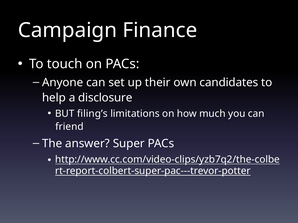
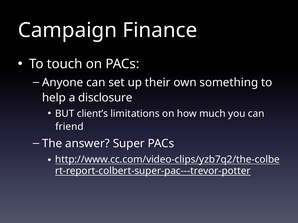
candidates: candidates -> something (229, 83)
filing’s: filing’s -> client’s (92, 114)
